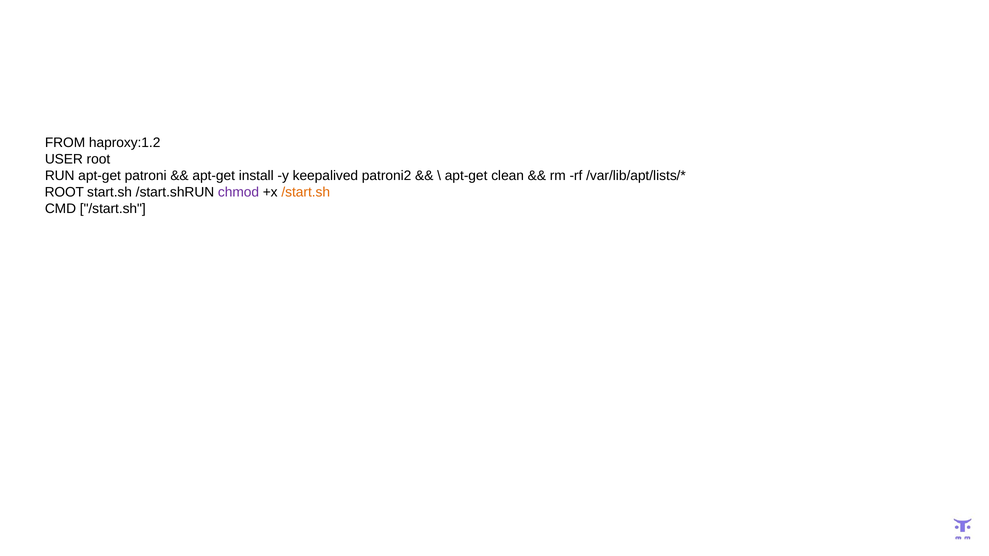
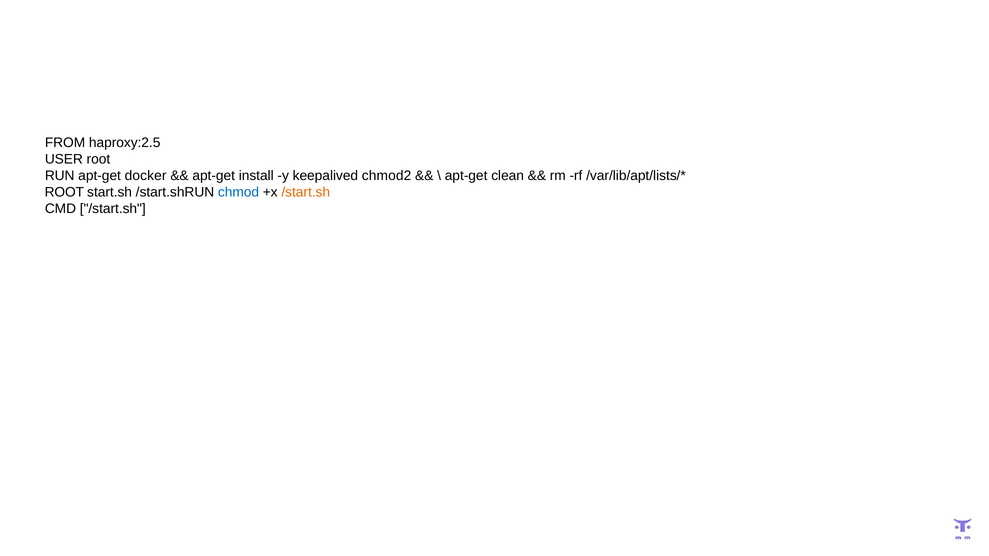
haproxy:1.2: haproxy:1.2 -> haproxy:2.5 (125, 143)
patroni: patroni -> docker (146, 176)
patroni2: patroni2 -> chmod2 (387, 176)
chmod colour: purple -> blue (239, 193)
